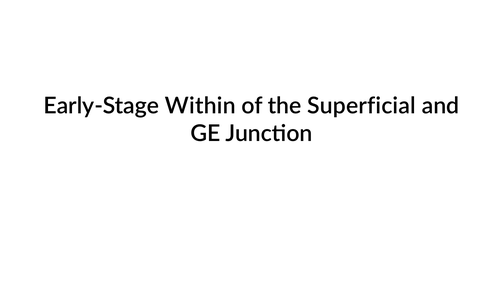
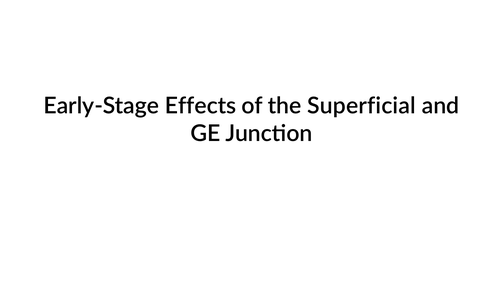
Within: Within -> Effects (201, 106)
